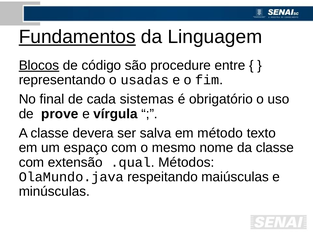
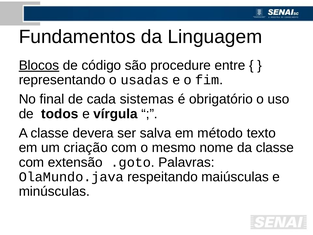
Fundamentos underline: present -> none (77, 37)
prove: prove -> todos (60, 114)
espaço: espaço -> criação (86, 148)
.qual: .qual -> .goto (131, 162)
Métodos: Métodos -> Palavras (186, 162)
